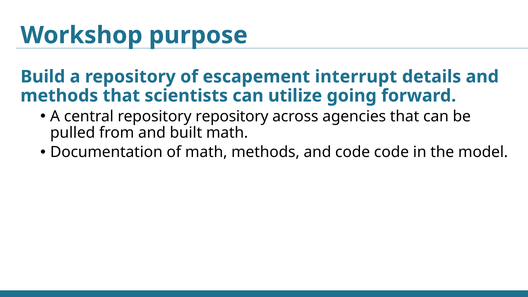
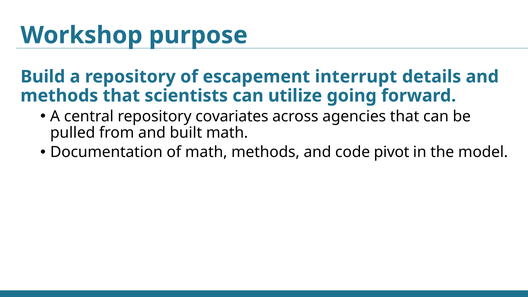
repository repository: repository -> covariates (232, 116)
code code: code -> pivot (392, 152)
